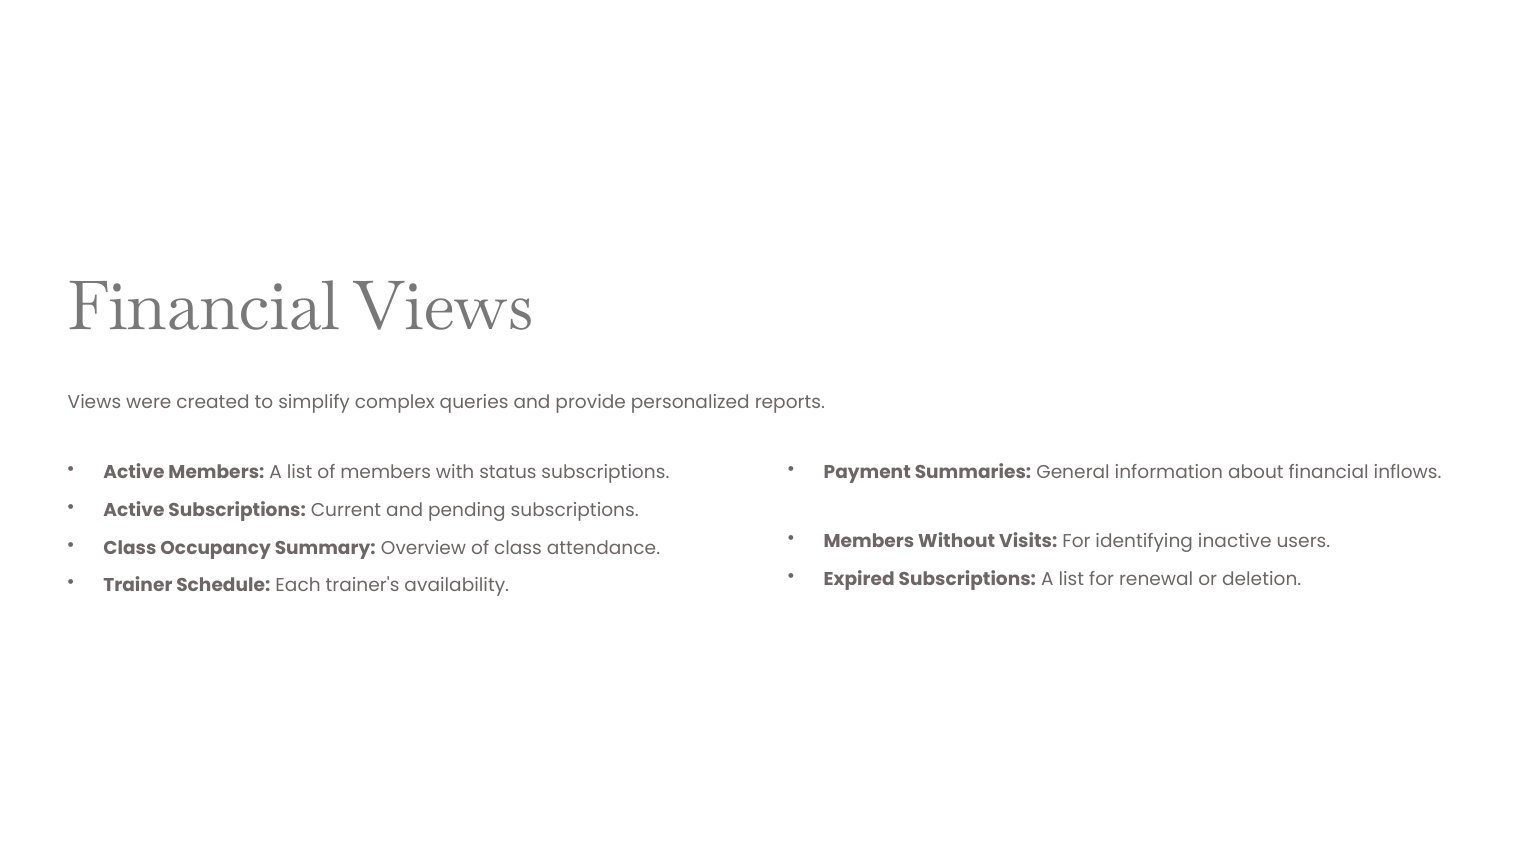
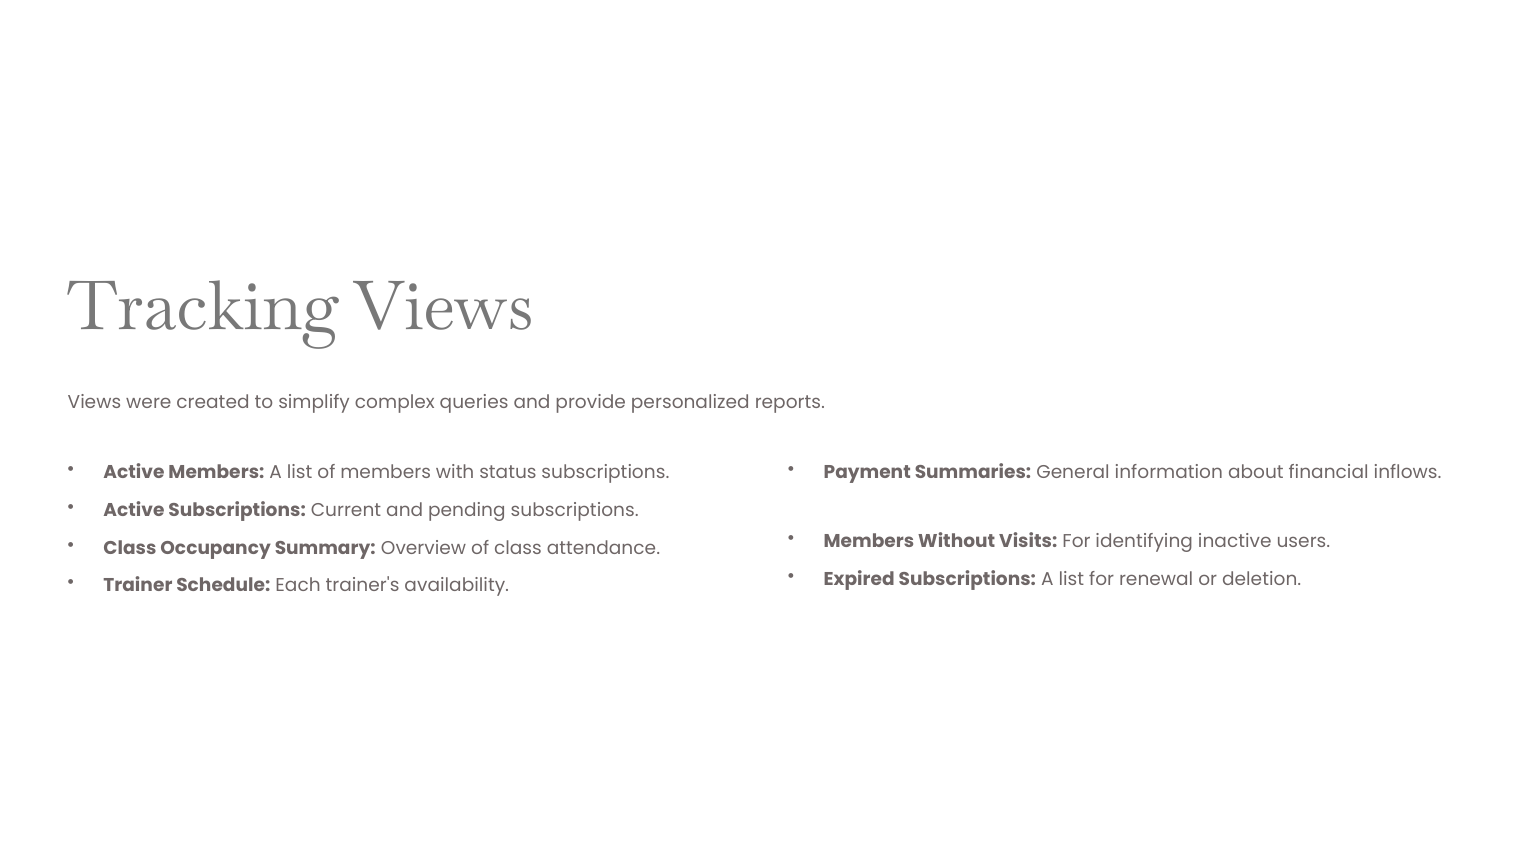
Financial: Financial -> Tracking (204, 307)
